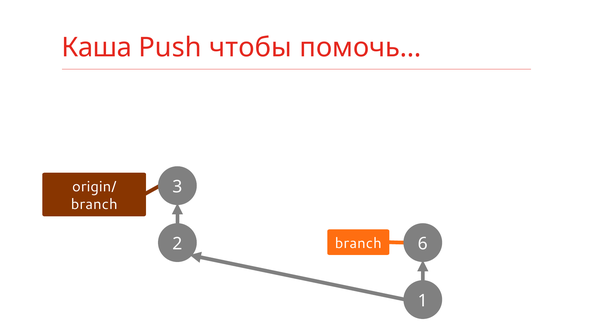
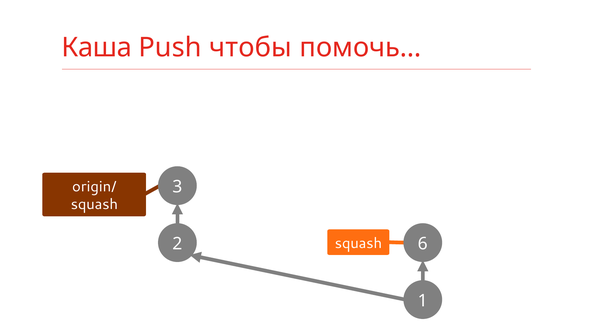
branch: branch -> squash (94, 204)
branch: branch -> squash (358, 243)
